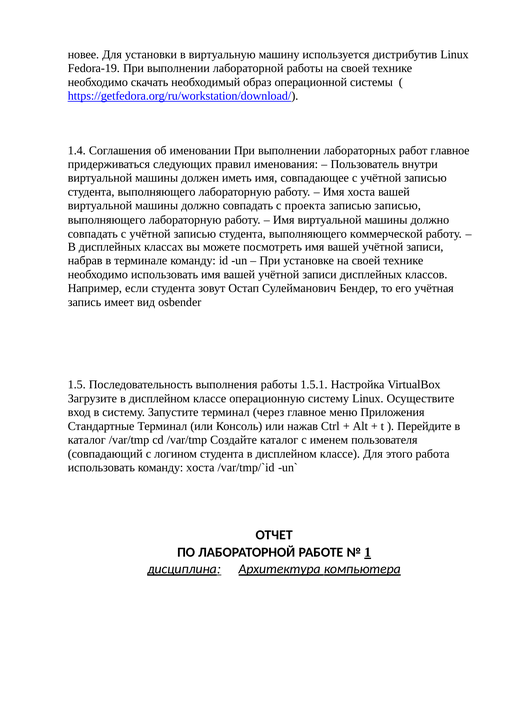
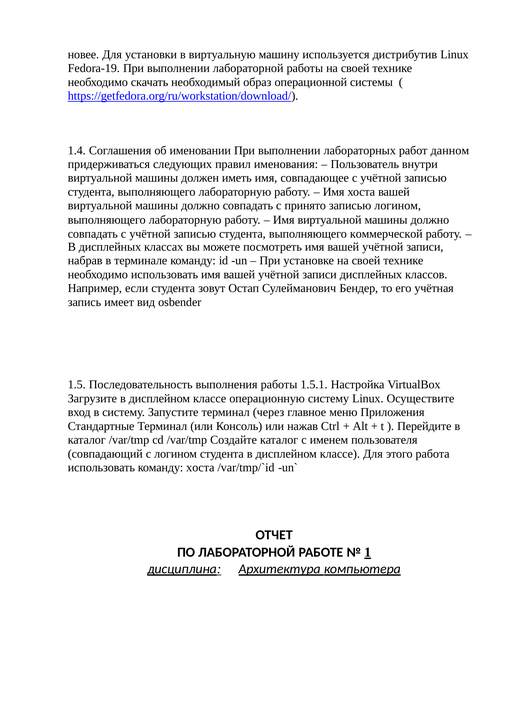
работ главное: главное -> данном (450, 151)
проекта: проекта -> принято (305, 205)
записью записью: записью -> логином (398, 205)
